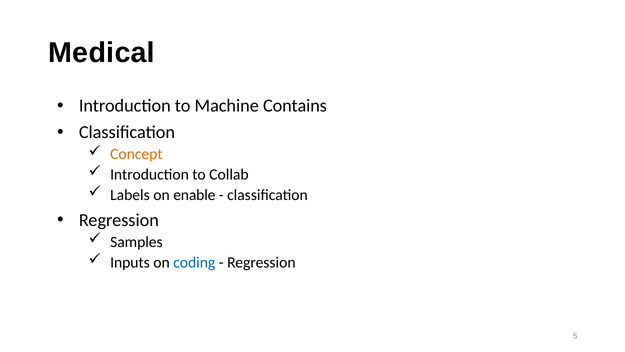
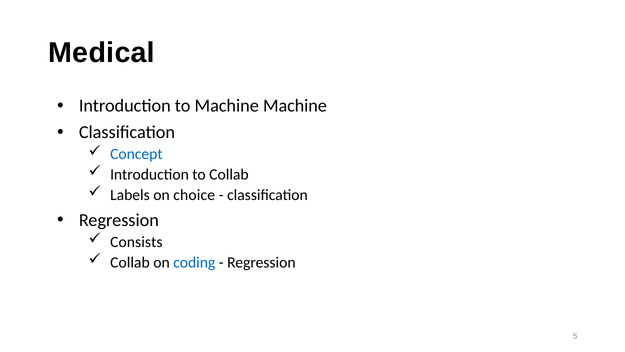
Machine Contains: Contains -> Machine (295, 106)
Concept colour: orange -> blue (136, 154)
enable: enable -> choice (194, 195)
Samples: Samples -> Consists (136, 242)
Inputs: Inputs -> Collab (130, 262)
